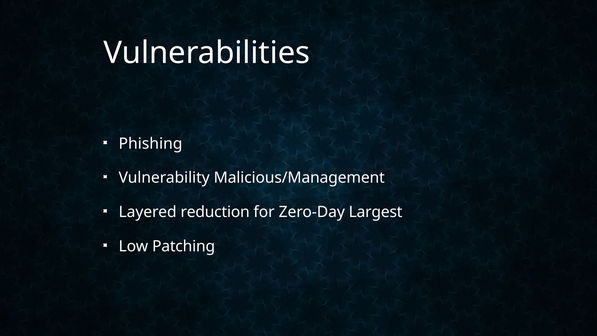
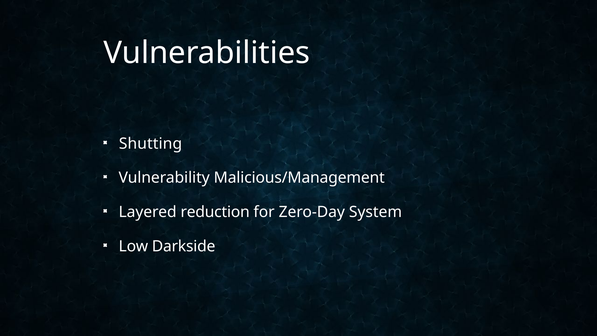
Phishing: Phishing -> Shutting (150, 143)
Largest: Largest -> System (375, 212)
Patching: Patching -> Darkside (184, 246)
